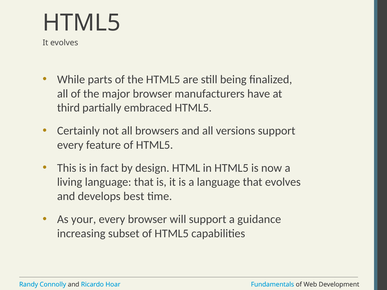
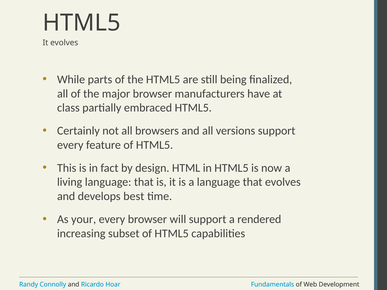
third: third -> class (68, 108)
guidance: guidance -> rendered (259, 219)
